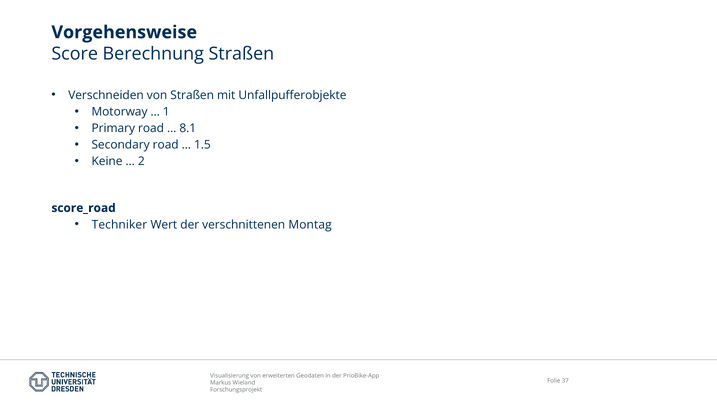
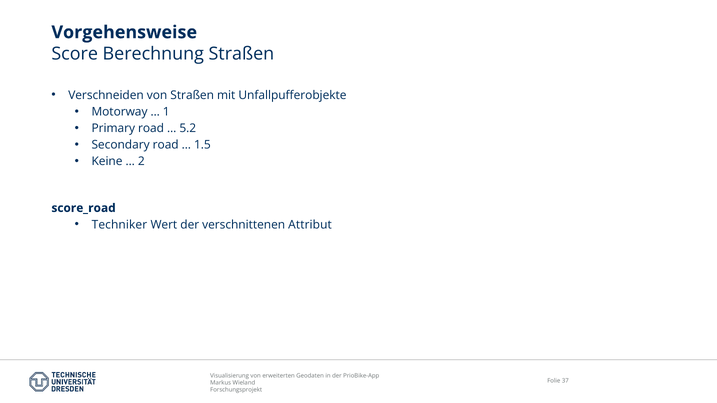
8.1: 8.1 -> 5.2 (188, 128)
Montag: Montag -> Attribut (310, 225)
